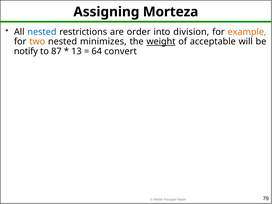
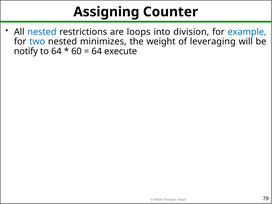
Morteza: Morteza -> Counter (171, 12)
order: order -> loops (139, 32)
example colour: orange -> blue (247, 32)
two colour: orange -> blue (37, 42)
weight underline: present -> none (161, 42)
acceptable: acceptable -> leveraging (213, 42)
to 87: 87 -> 64 (56, 51)
13: 13 -> 60 (76, 51)
convert: convert -> execute (121, 51)
